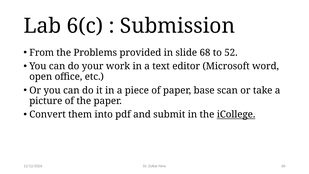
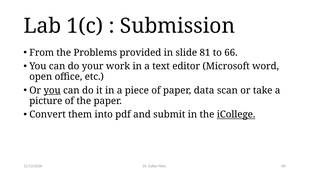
6(c: 6(c -> 1(c (85, 26)
68: 68 -> 81 (205, 53)
52: 52 -> 66 (231, 53)
you underline: none -> present (52, 90)
base: base -> data (204, 90)
